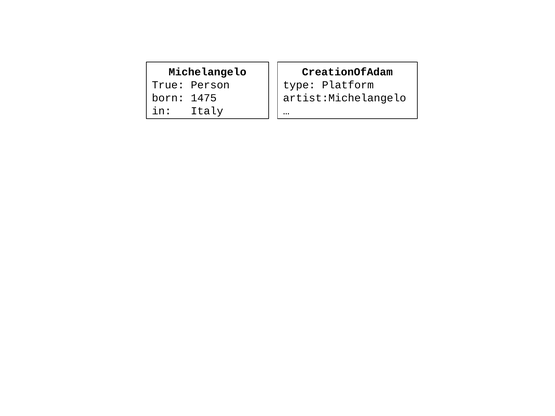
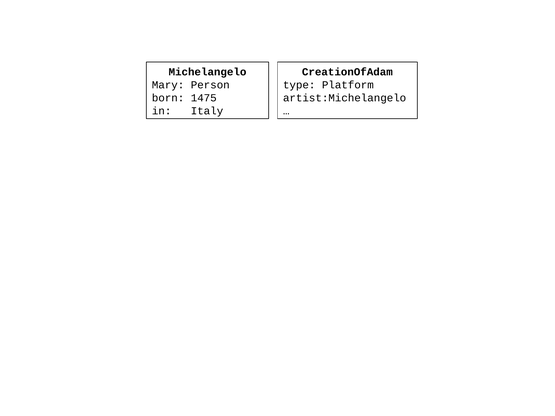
True: True -> Mary (168, 85)
